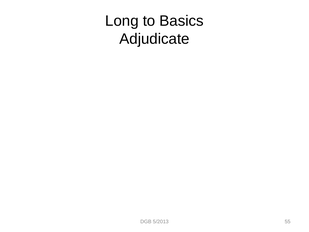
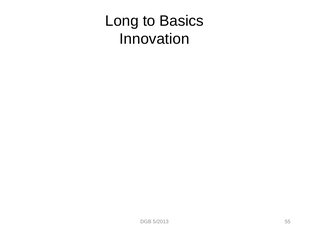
Adjudicate: Adjudicate -> Innovation (154, 39)
